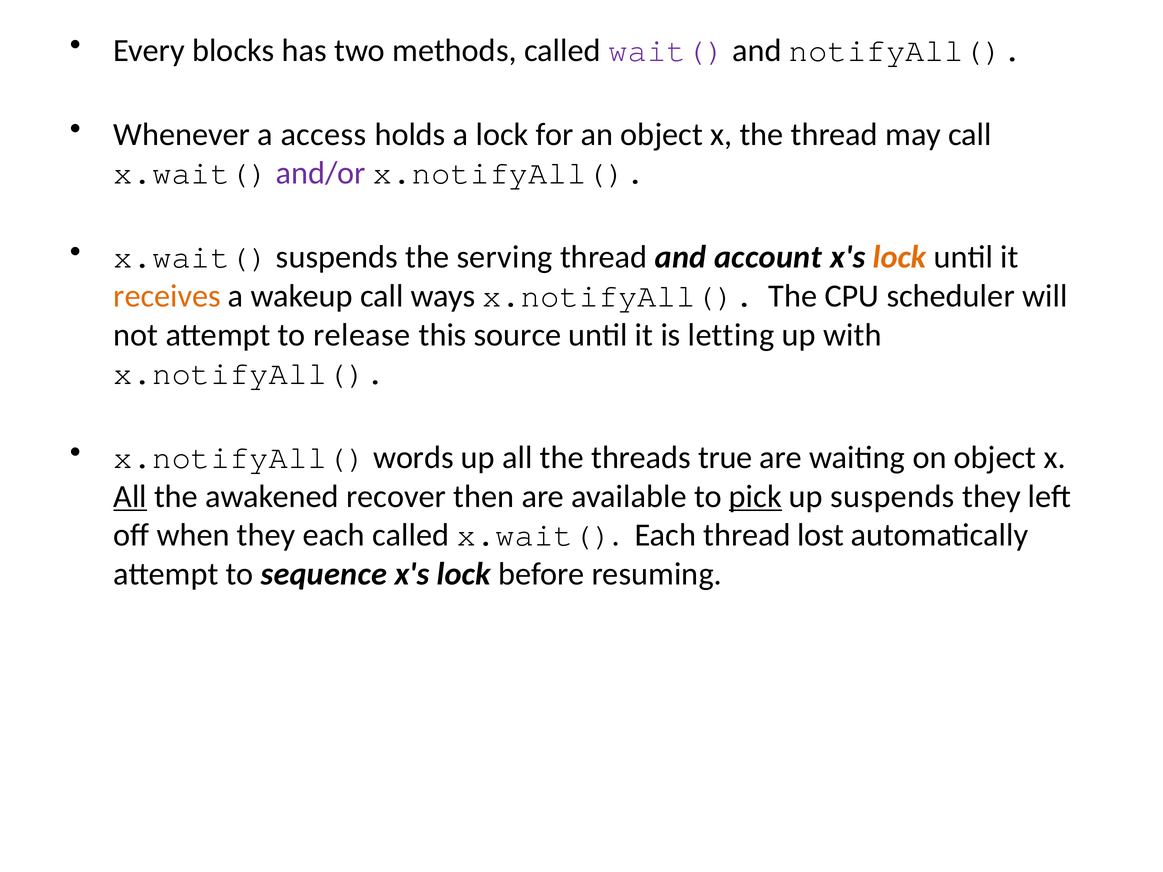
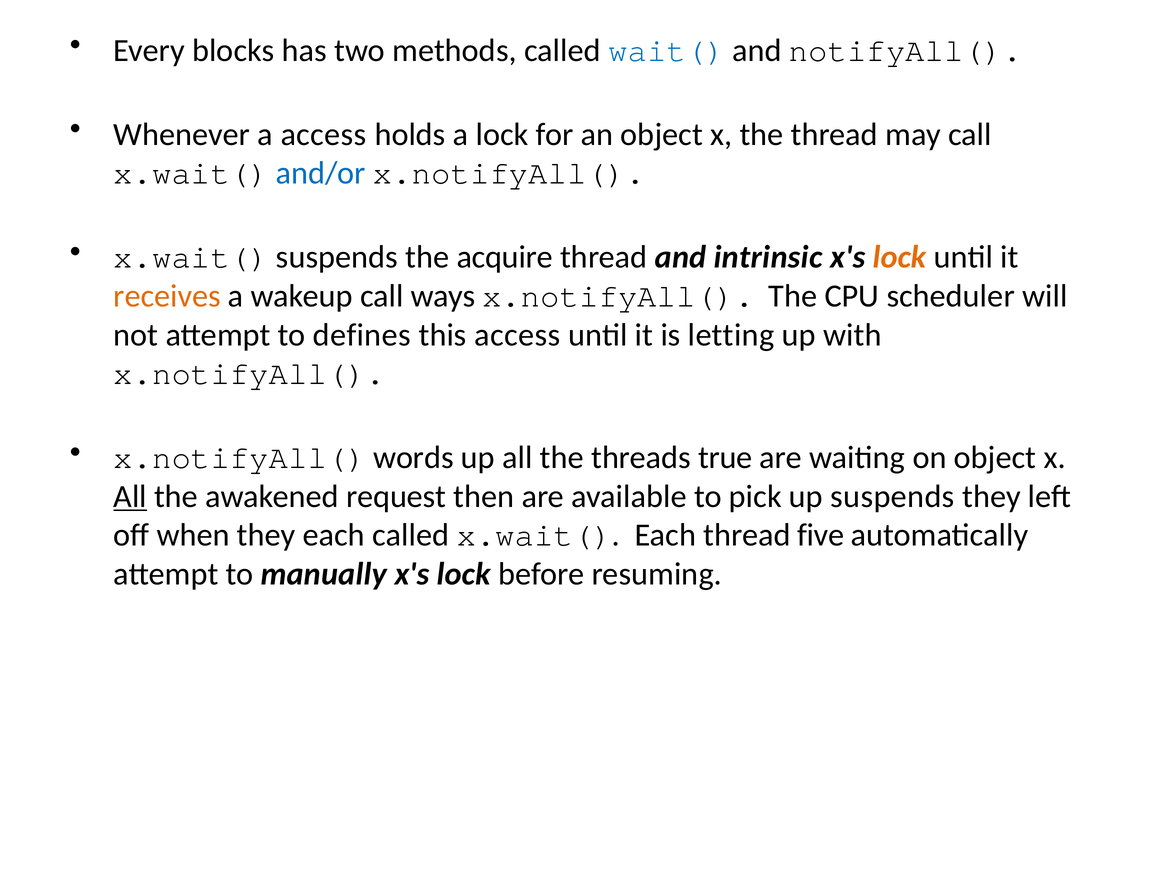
wait( colour: purple -> blue (667, 51)
and/or colour: purple -> blue (321, 173)
serving: serving -> acquire (505, 257)
account: account -> intrinsic (768, 257)
release: release -> defines (362, 335)
this source: source -> access (517, 335)
recover: recover -> request (396, 497)
pick underline: present -> none (755, 497)
lost: lost -> five (821, 535)
sequence: sequence -> manually (324, 574)
